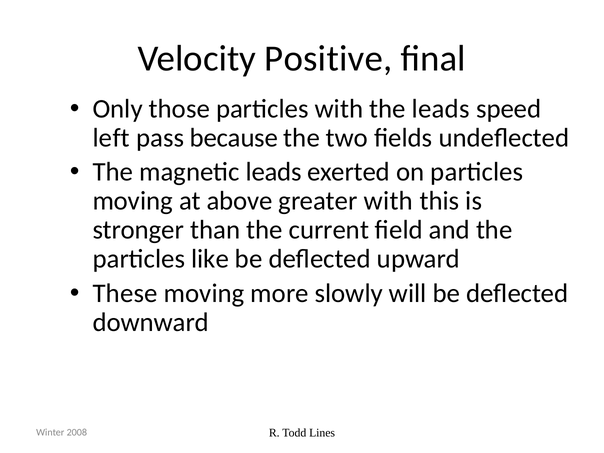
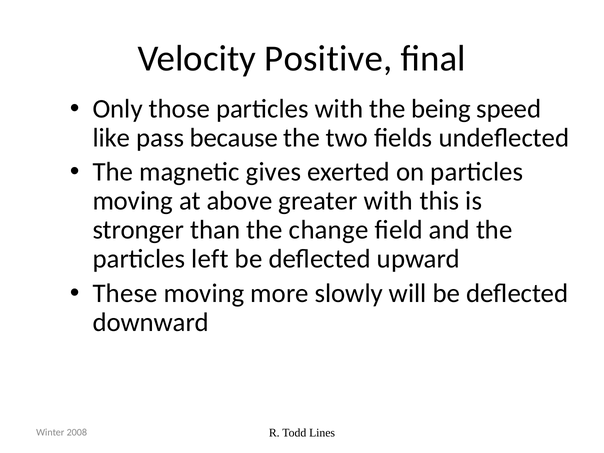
the leads: leads -> being (441, 109)
left: left -> like (111, 138)
magnetic leads: leads -> gives (273, 172)
current: current -> change (329, 230)
like: like -> left (210, 259)
